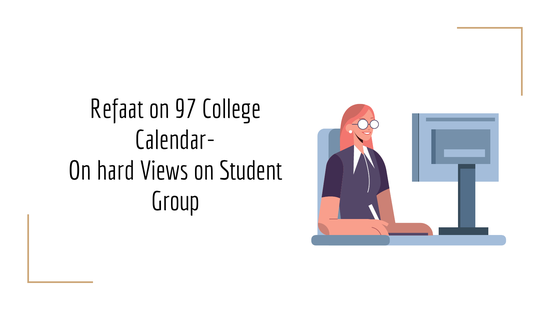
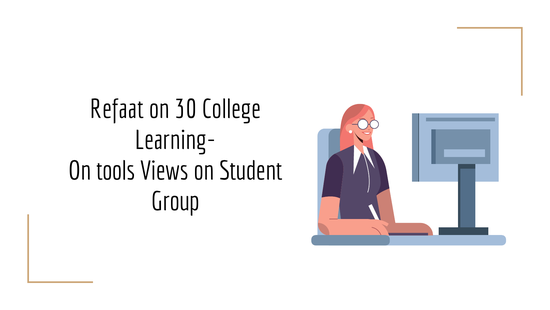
97: 97 -> 30 (186, 109)
Calendar-: Calendar- -> Learning- (175, 140)
hard: hard -> tools (116, 171)
